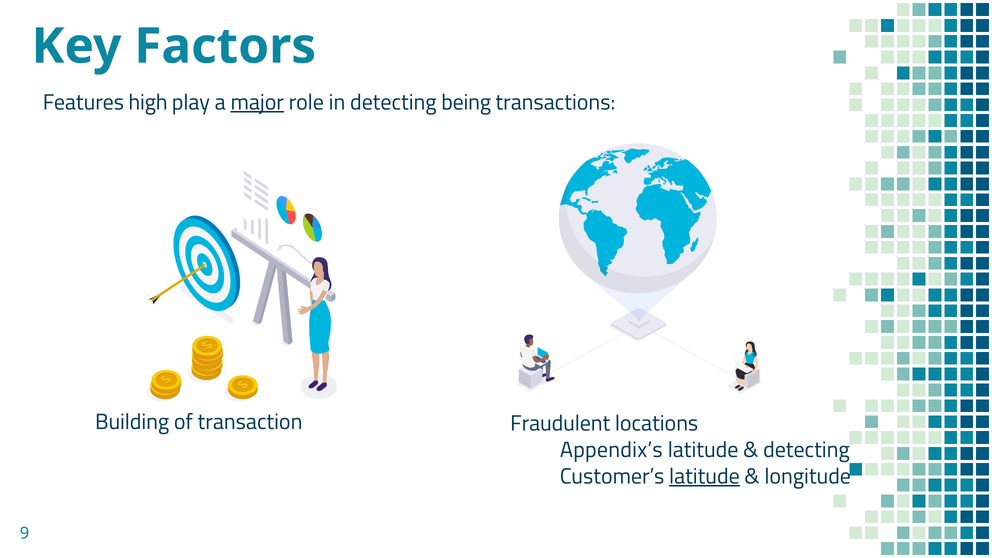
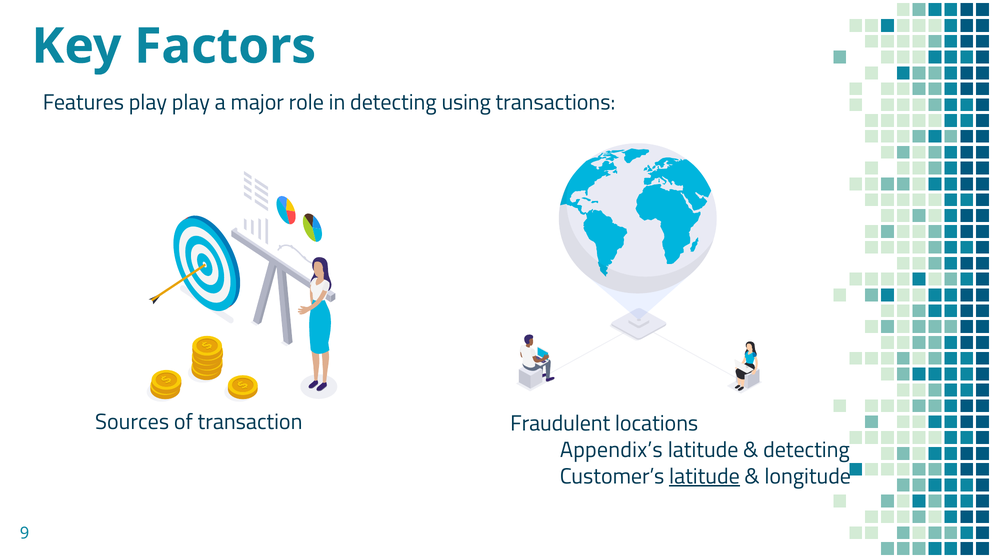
Features high: high -> play (148, 102)
major underline: present -> none (257, 102)
being: being -> using (466, 102)
Building: Building -> Sources (132, 422)
